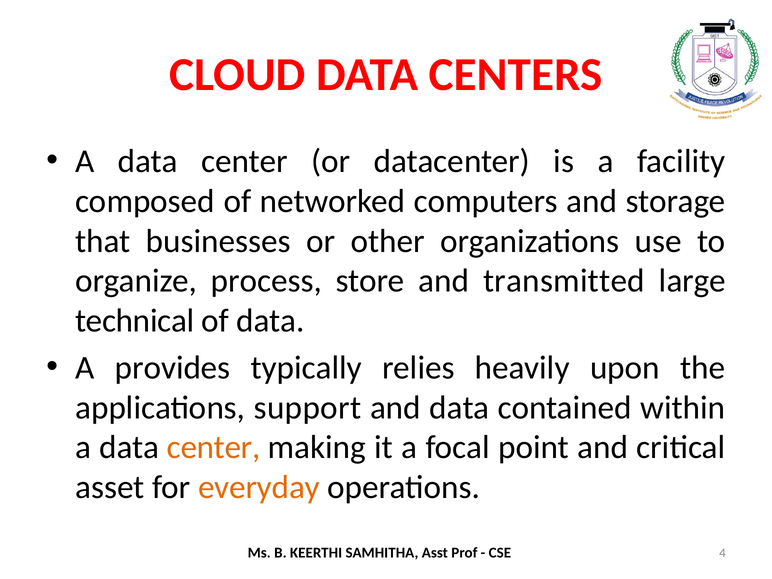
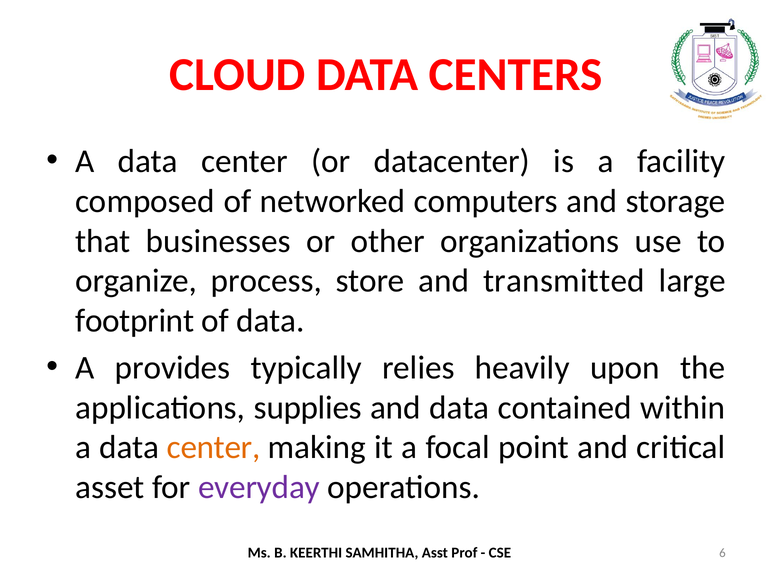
technical: technical -> footprint (135, 321)
support: support -> supplies (308, 408)
everyday colour: orange -> purple (259, 487)
4: 4 -> 6 (722, 553)
